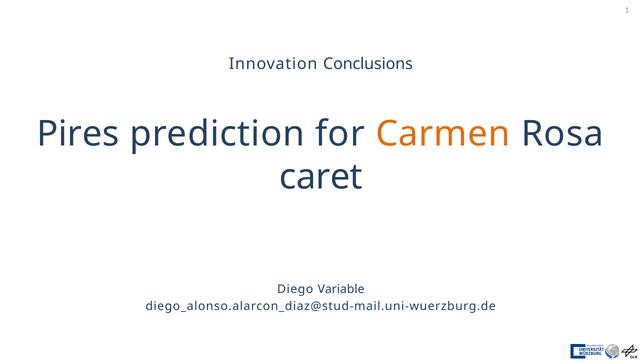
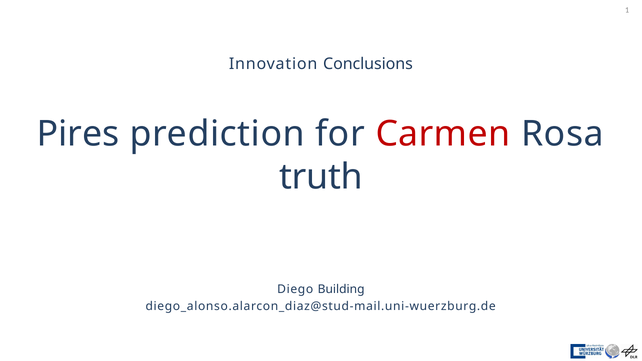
Carmen colour: orange -> red (443, 134)
caret: caret -> truth (321, 177)
Variable: Variable -> Building (341, 289)
